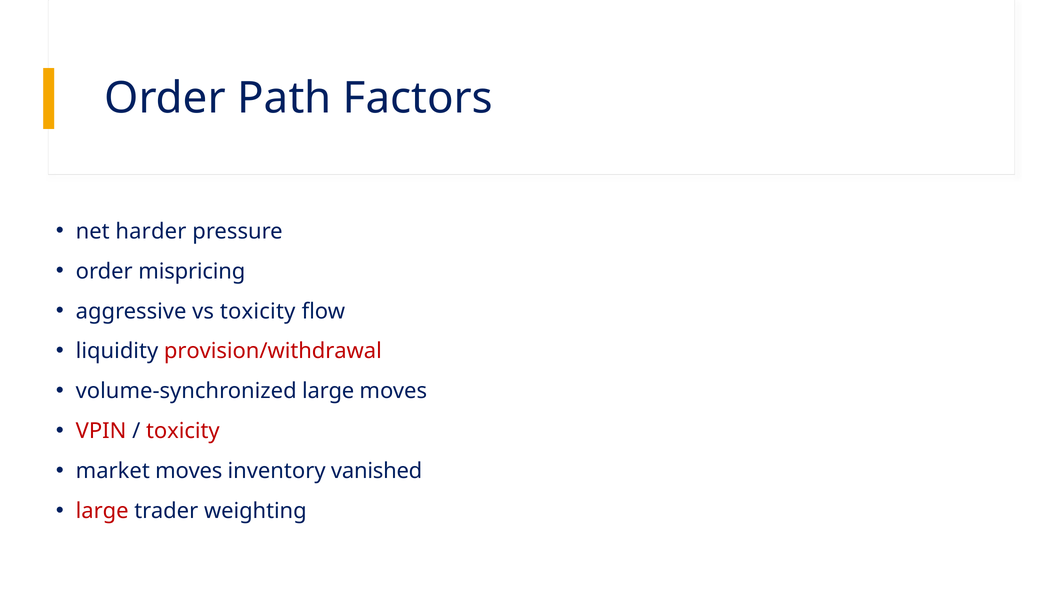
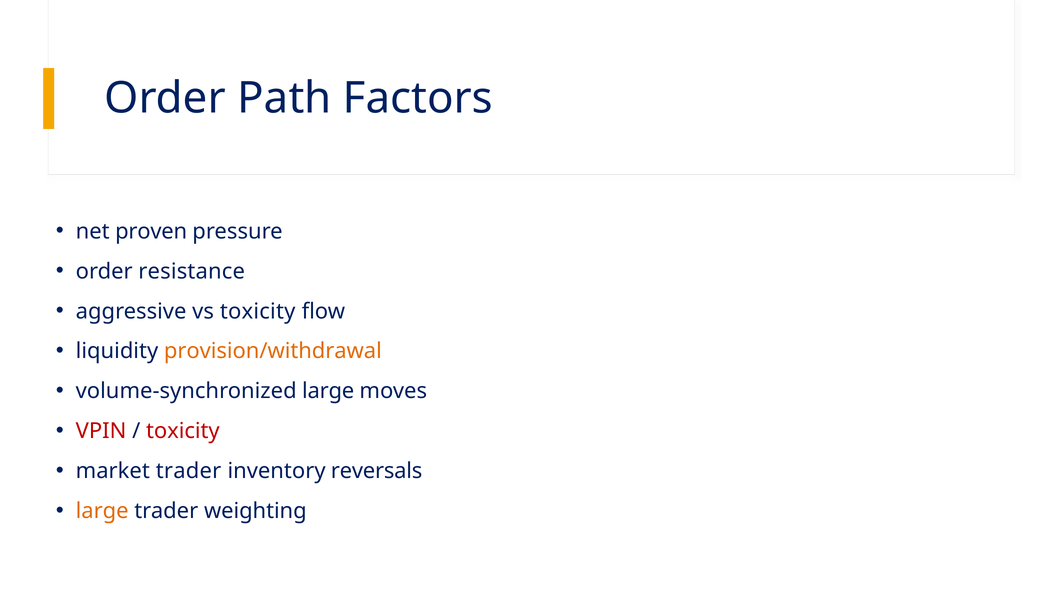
harder: harder -> proven (151, 231)
mispricing: mispricing -> resistance (192, 271)
provision/withdrawal colour: red -> orange (273, 351)
market moves: moves -> trader (189, 471)
vanished: vanished -> reversals (377, 471)
large colour: red -> orange (102, 511)
